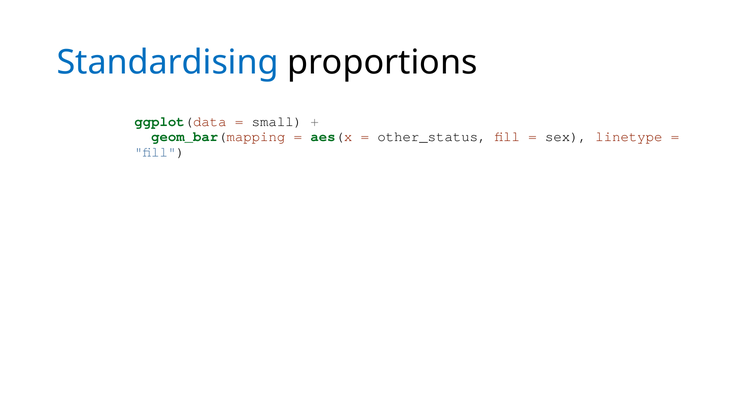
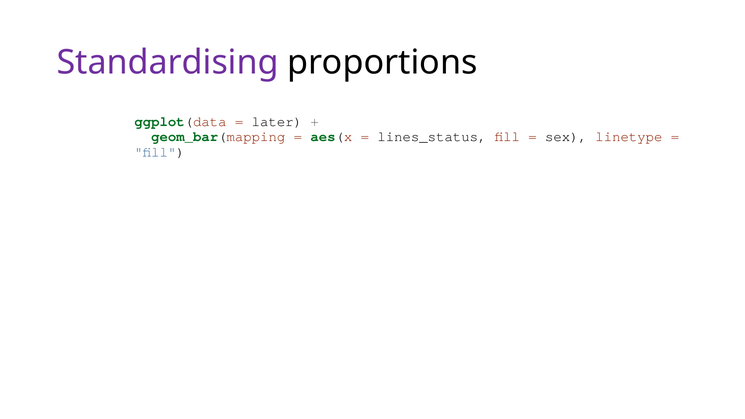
Standardising colour: blue -> purple (168, 63)
small: small -> later (277, 122)
other_status: other_status -> lines_status (432, 137)
